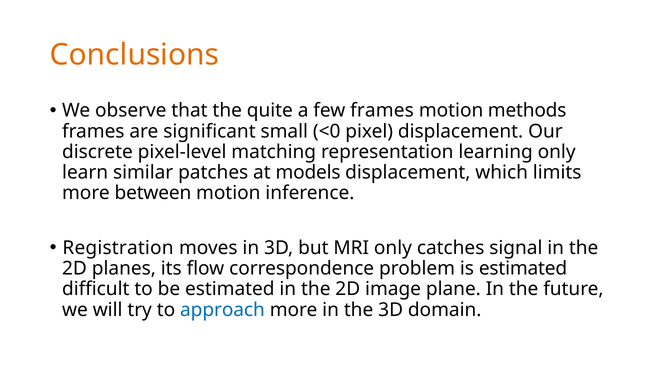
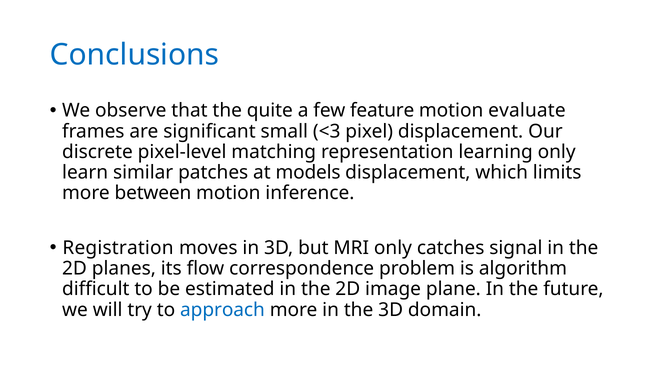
Conclusions colour: orange -> blue (134, 55)
few frames: frames -> feature (382, 111)
methods: methods -> evaluate (527, 111)
<0: <0 -> <3 (327, 131)
is estimated: estimated -> algorithm (523, 268)
